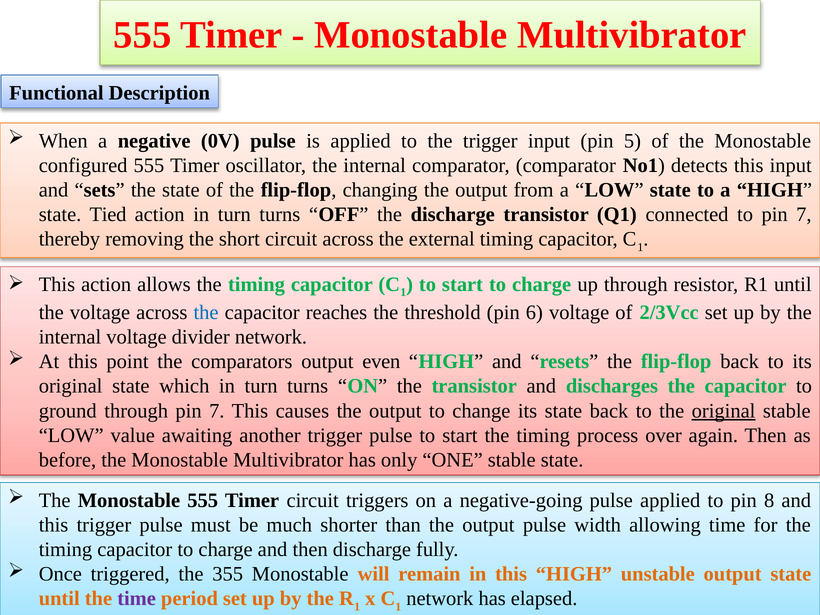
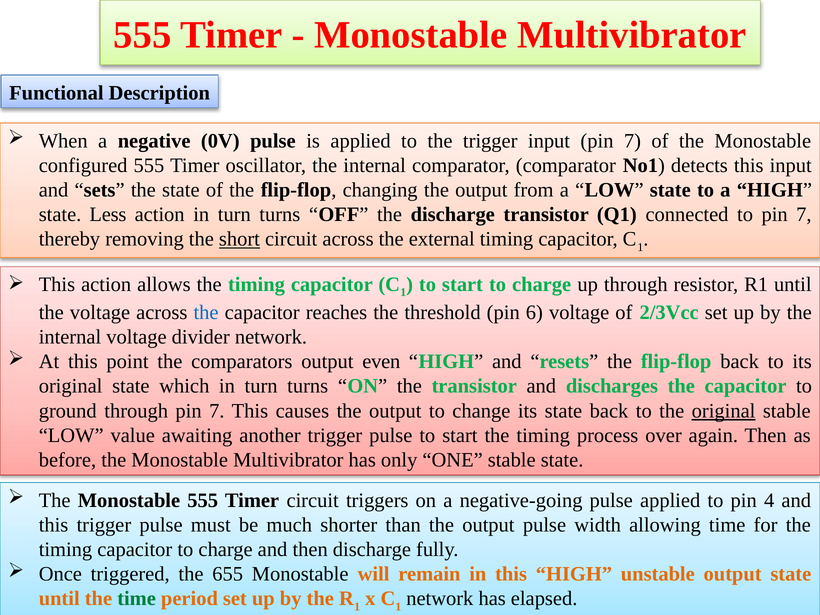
input pin 5: 5 -> 7 (632, 141)
Tied: Tied -> Less (108, 215)
short underline: none -> present (239, 239)
8: 8 -> 4 (769, 500)
355: 355 -> 655 (228, 574)
time colour: purple -> green (137, 599)
